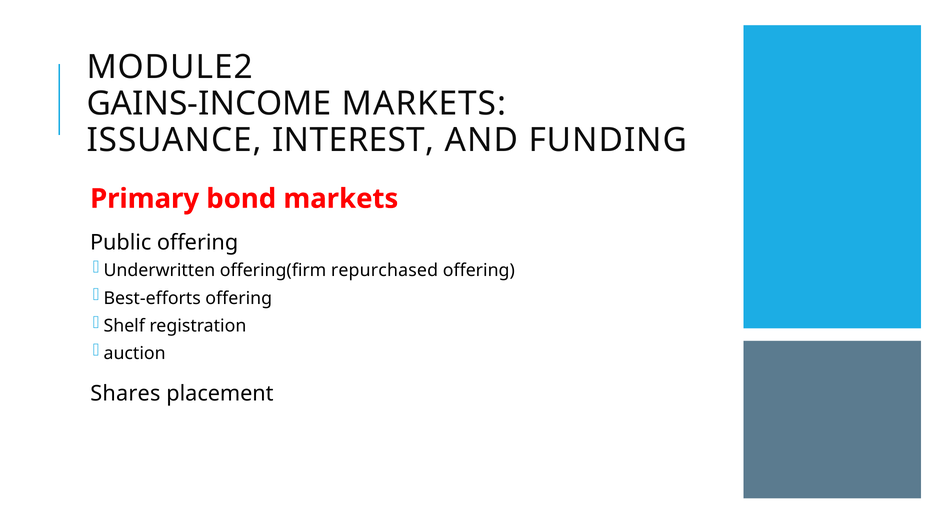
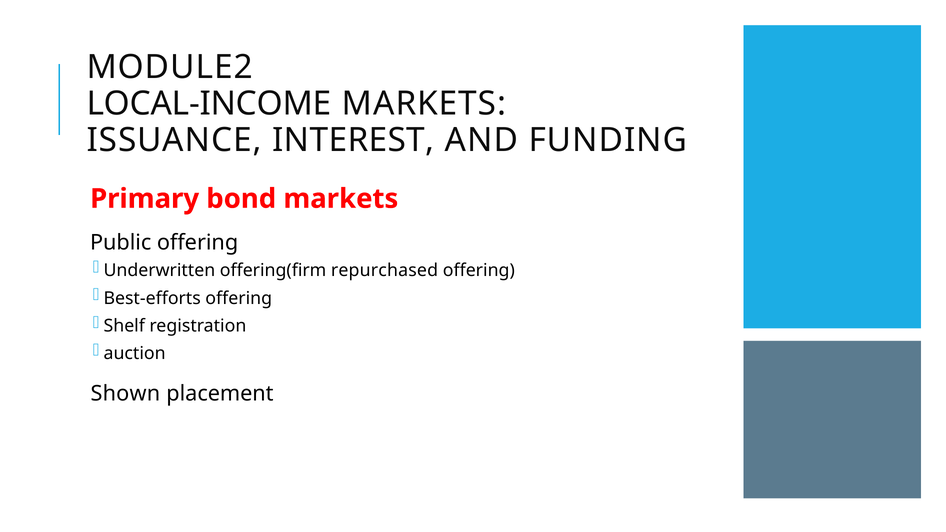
GAINS-INCOME: GAINS-INCOME -> LOCAL-INCOME (209, 104)
Shares: Shares -> Shown (125, 394)
